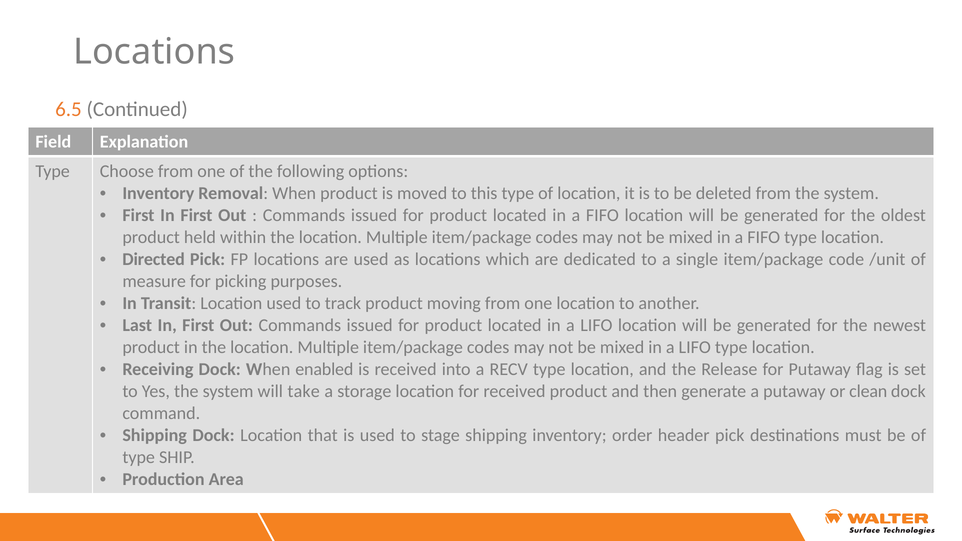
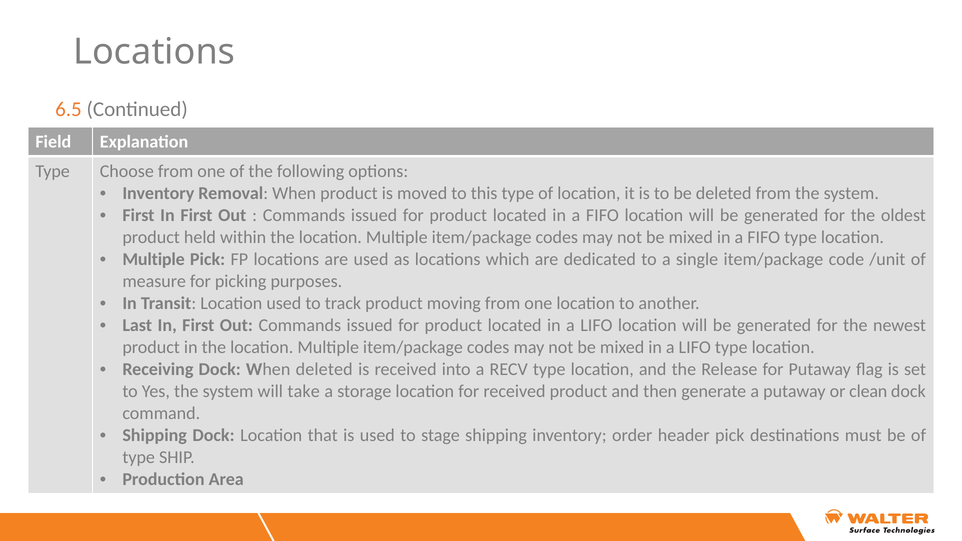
Directed: Directed -> Multiple (154, 259)
When enabled: enabled -> deleted (324, 369)
